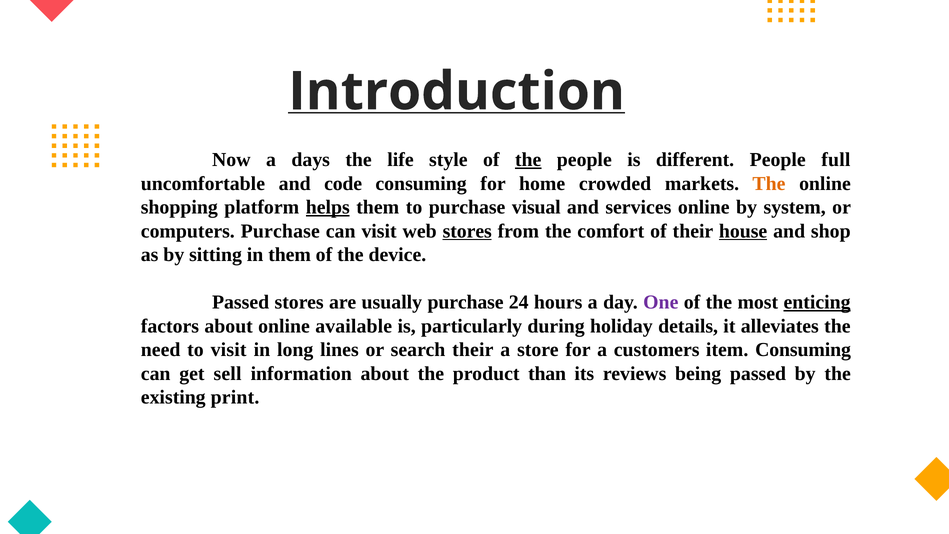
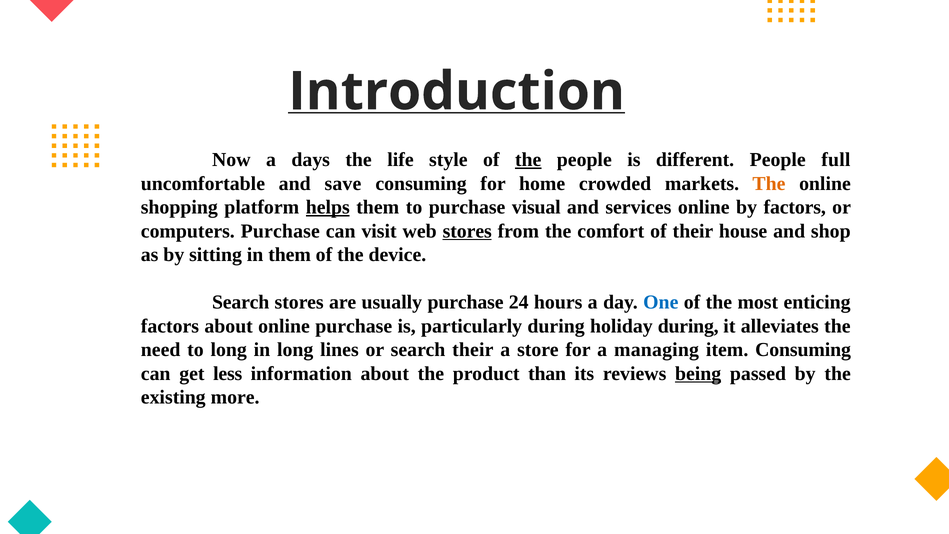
code: code -> save (343, 183)
by system: system -> factors (795, 207)
house underline: present -> none (743, 231)
Passed: Passed -> Search (241, 302)
One colour: purple -> blue (661, 302)
enticing underline: present -> none (817, 302)
online available: available -> purchase (354, 326)
holiday details: details -> during (688, 326)
to visit: visit -> long (229, 350)
customers: customers -> managing (657, 350)
sell: sell -> less (228, 373)
being underline: none -> present (698, 373)
print: print -> more (235, 397)
